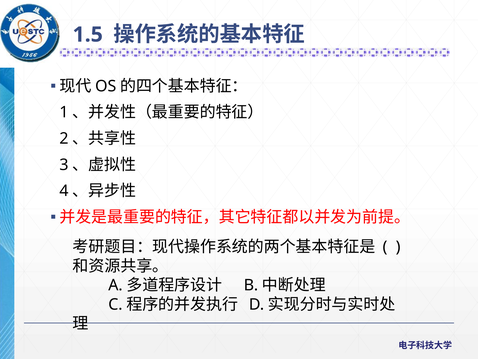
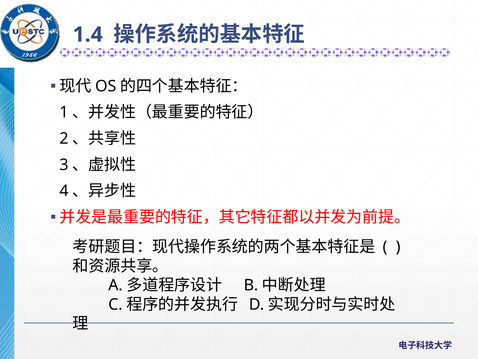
1.5: 1.5 -> 1.4 (88, 35)
